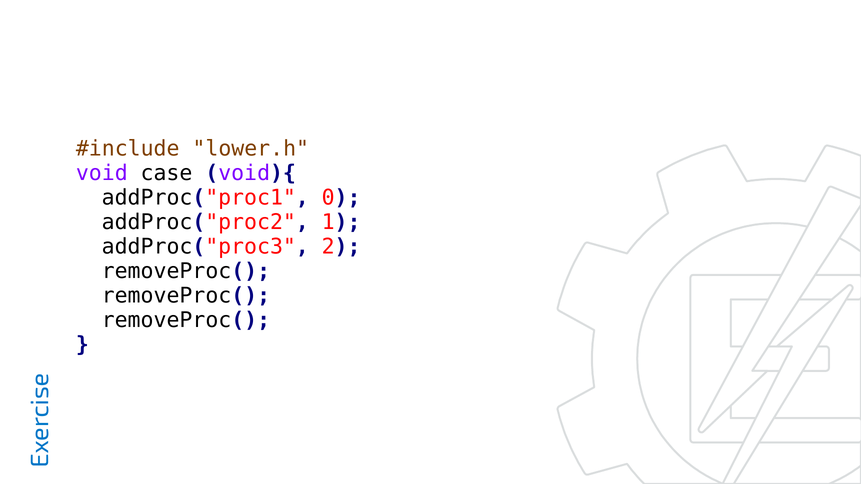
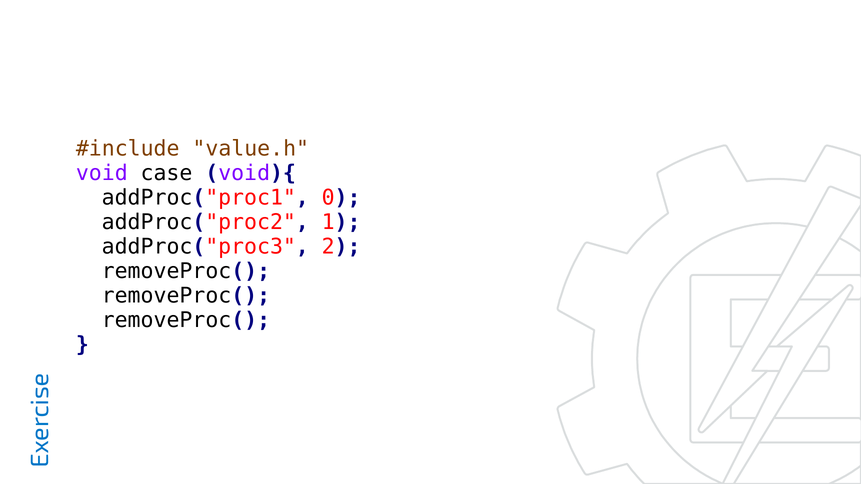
lower.h: lower.h -> value.h (251, 149)
